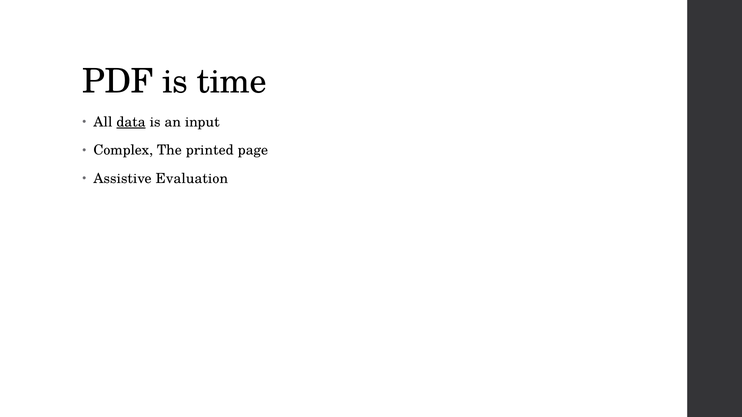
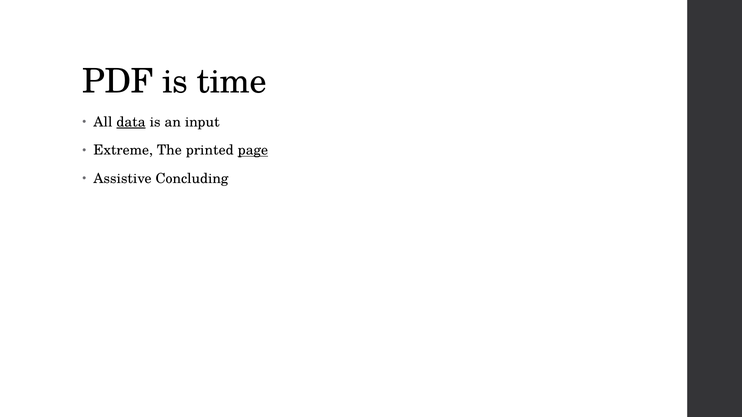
Complex: Complex -> Extreme (123, 150)
page underline: none -> present (253, 150)
Evaluation: Evaluation -> Concluding (192, 179)
